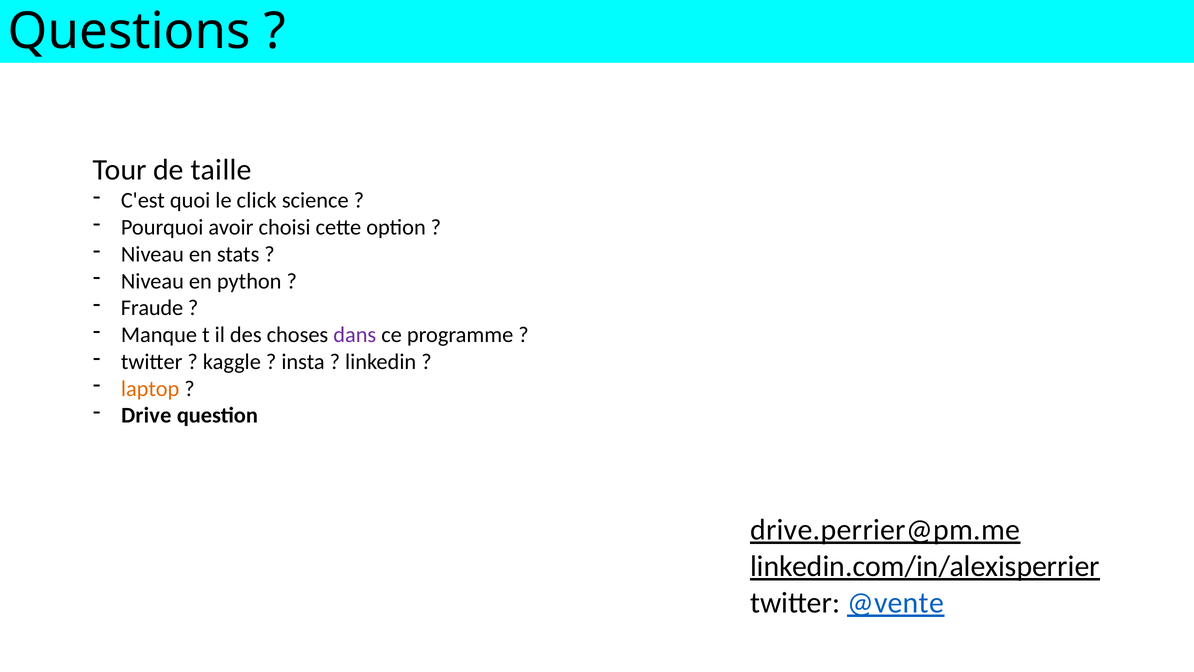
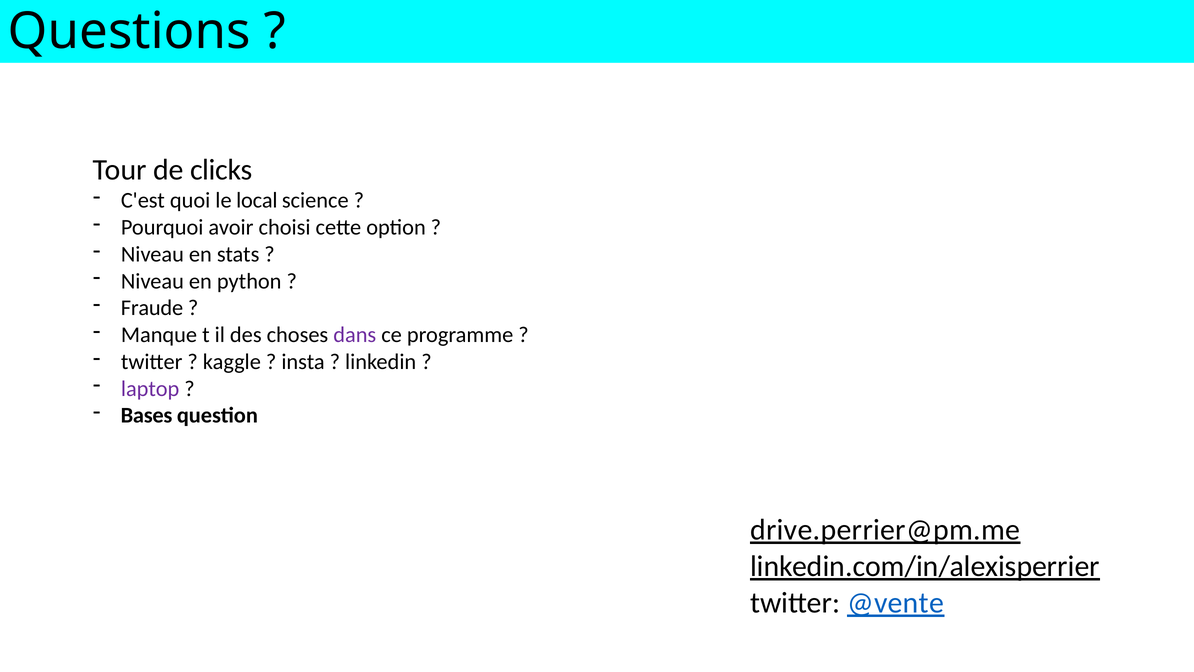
taille: taille -> clicks (221, 170)
click: click -> local (257, 200)
laptop colour: orange -> purple (150, 388)
Drive: Drive -> Bases (147, 415)
